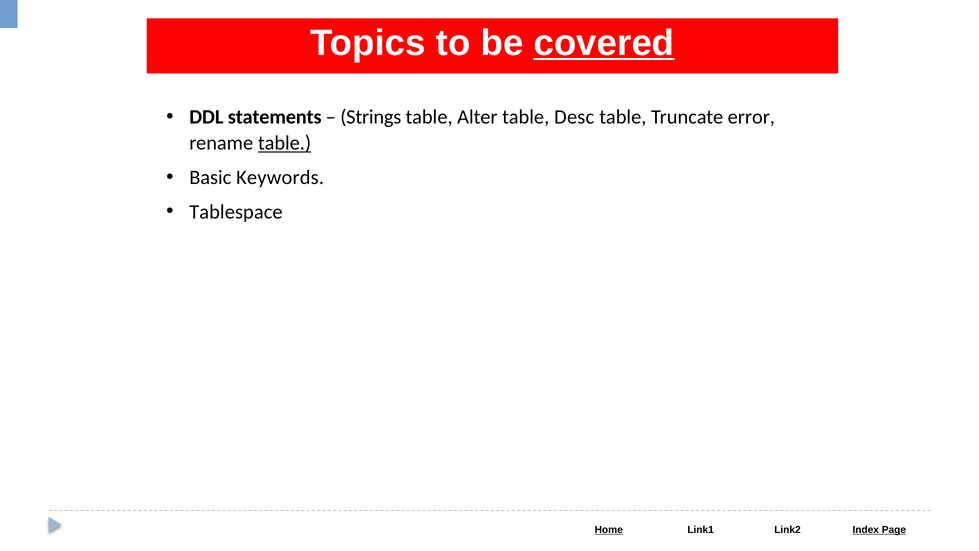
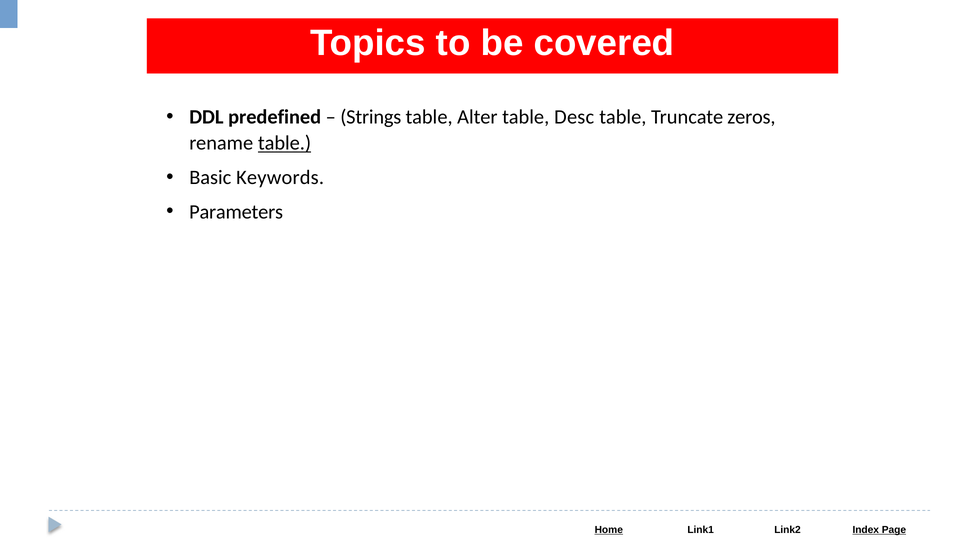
covered underline: present -> none (604, 43)
statements: statements -> predefined (275, 117)
error: error -> zeros (751, 117)
Tablespace: Tablespace -> Parameters (236, 212)
